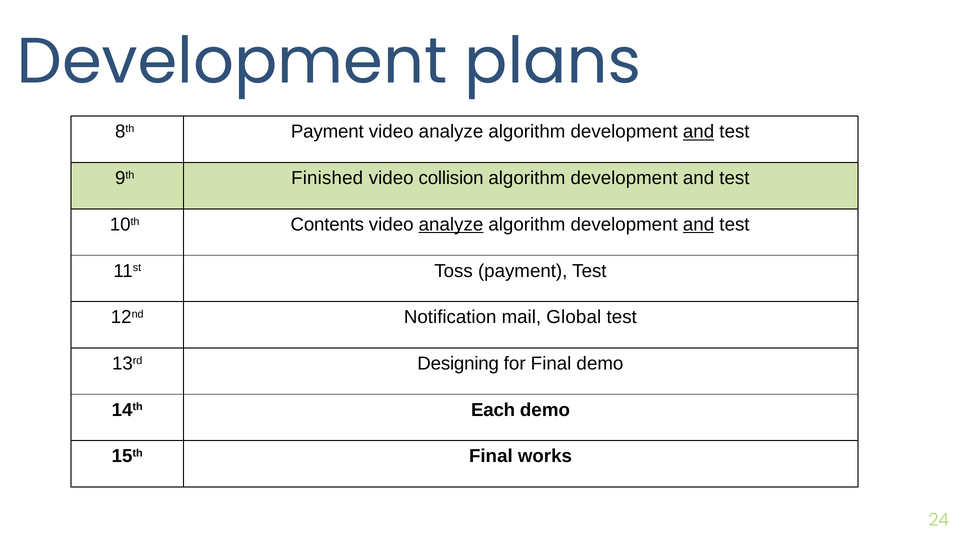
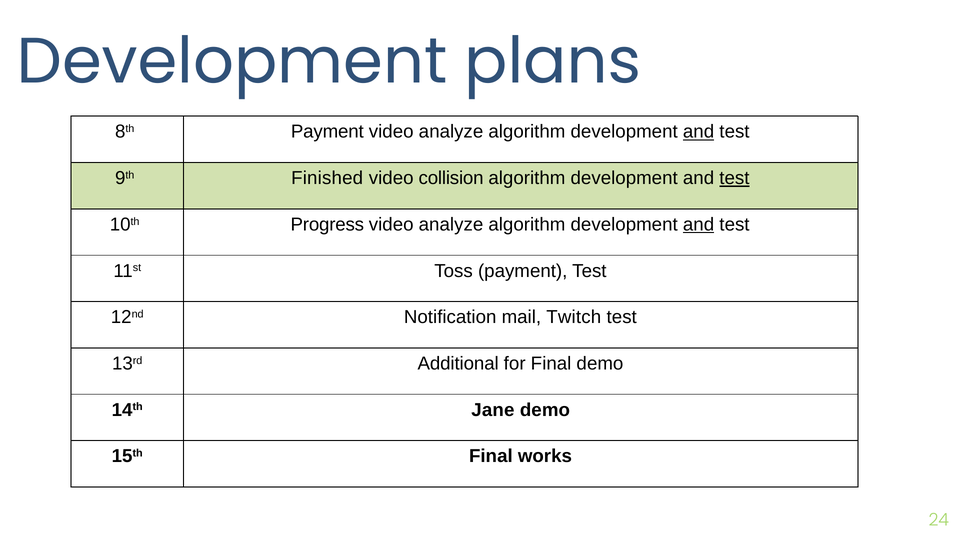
test underline: none -> present (734, 178)
Contents: Contents -> Progress (327, 224)
analyze underline: present -> none (451, 224)
Global: Global -> Twitch (574, 317)
Designing: Designing -> Additional (458, 363)
Each: Each -> Jane (493, 410)
